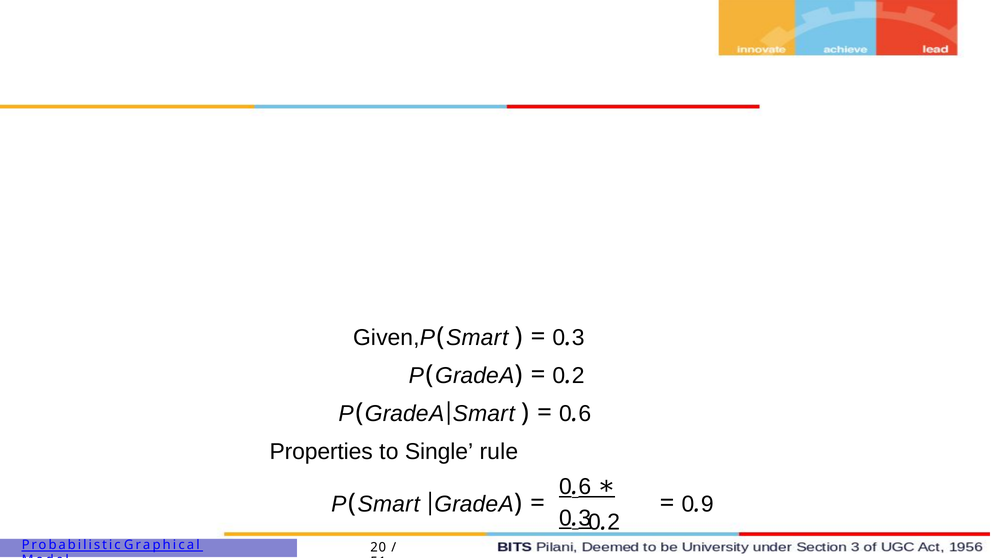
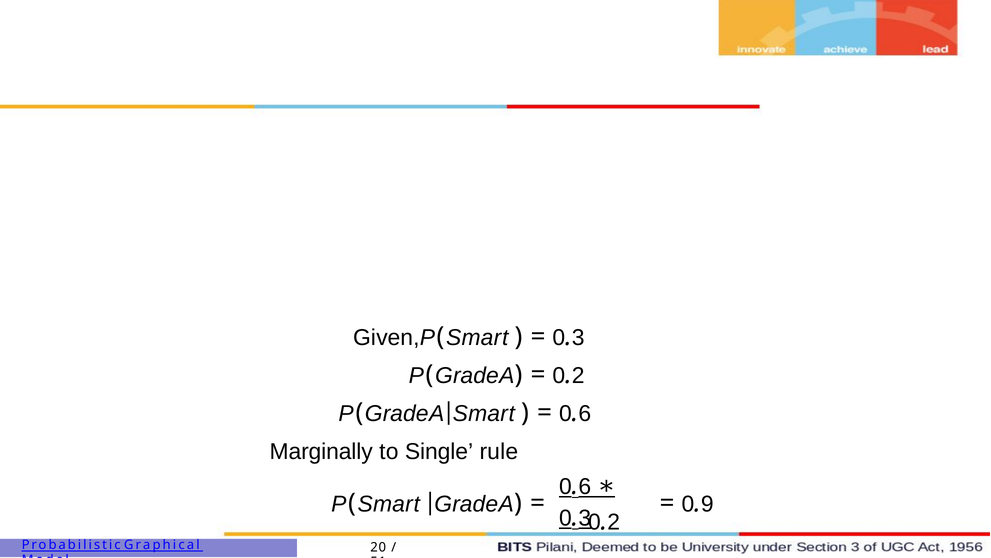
Properties: Properties -> Marginally (321, 451)
